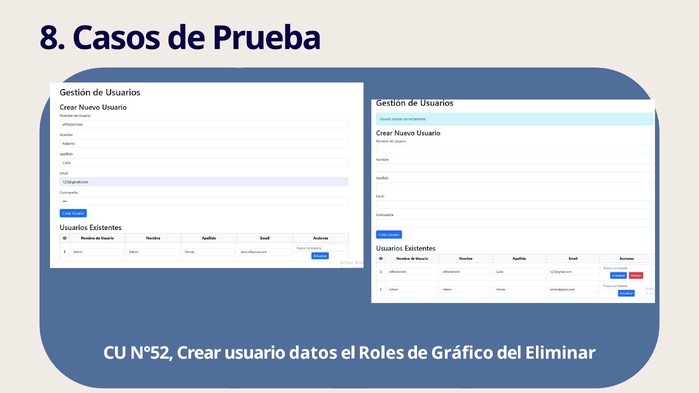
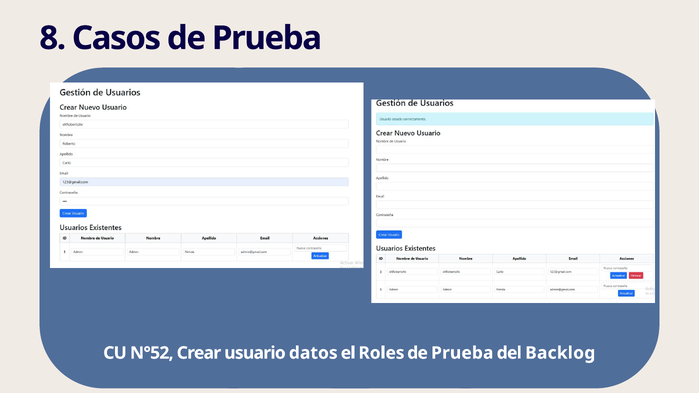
Gráfico: Gráfico -> Prueba (462, 353)
Eliminar: Eliminar -> Backlog (560, 353)
